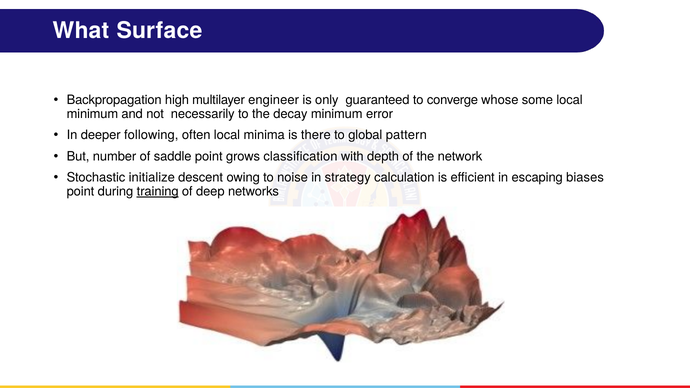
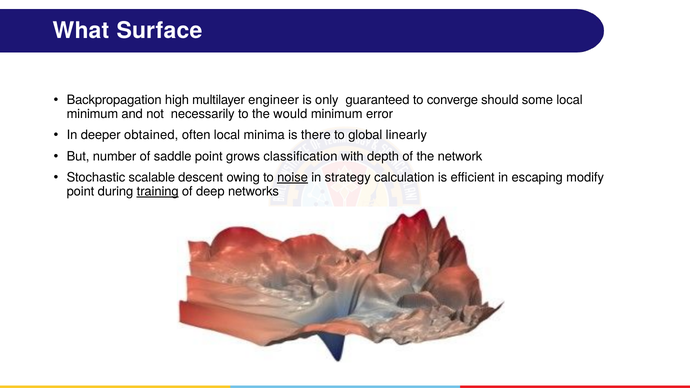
whose: whose -> should (500, 100)
decay: decay -> would (290, 114)
following: following -> obtained (151, 135)
pattern: pattern -> linearly (406, 135)
initialize: initialize -> scalable (152, 178)
noise underline: none -> present (293, 178)
biases: biases -> modify (585, 178)
